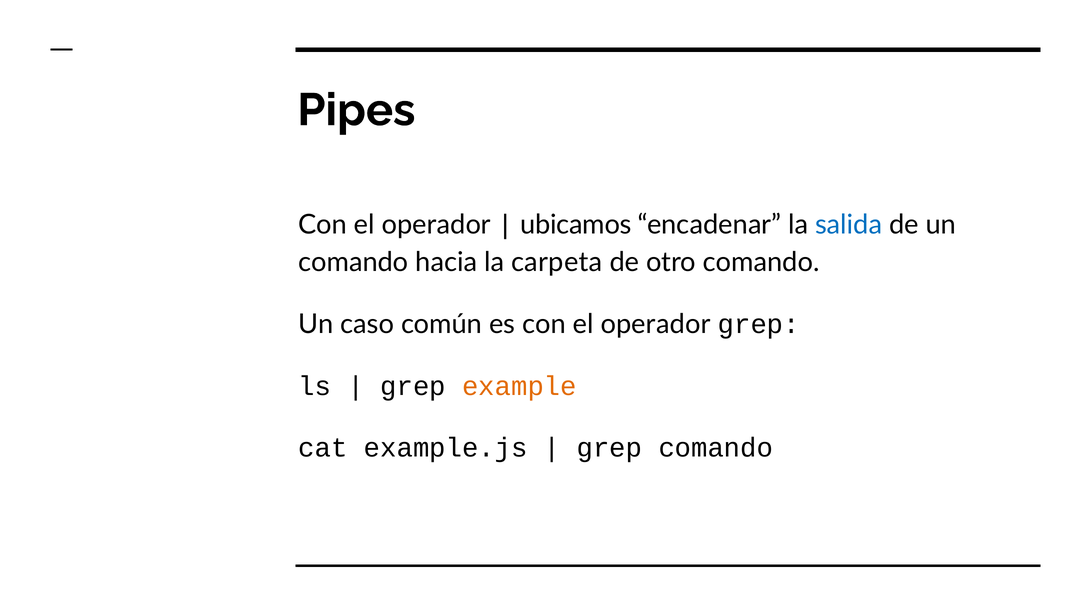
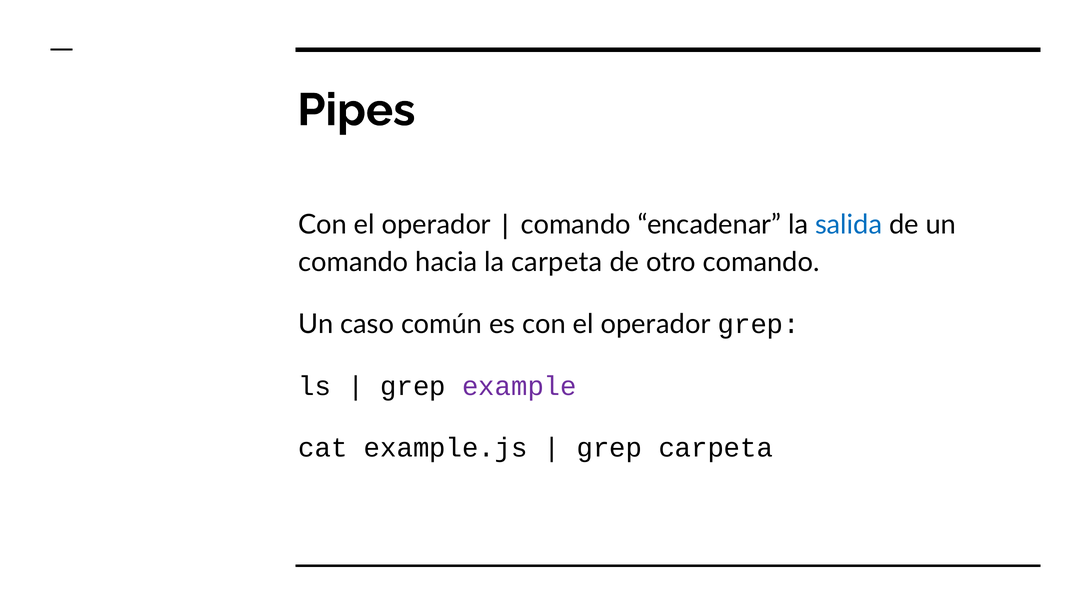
ubicamos: ubicamos -> comando (576, 224)
example colour: orange -> purple (519, 386)
grep comando: comando -> carpeta (716, 448)
